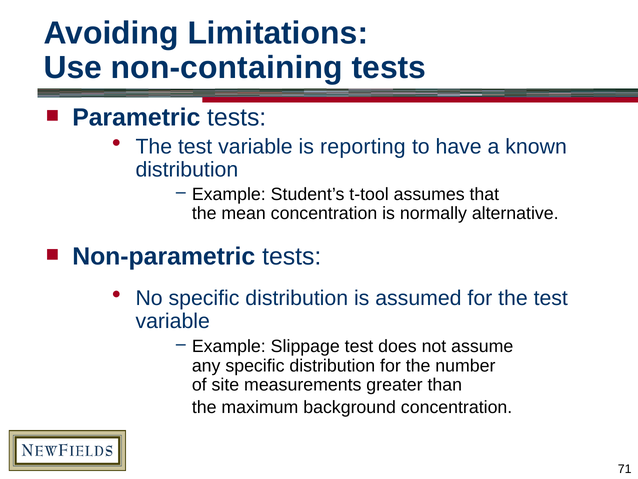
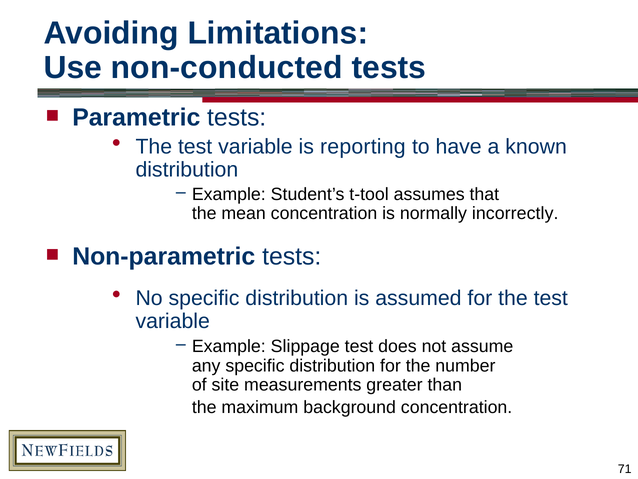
non-containing: non-containing -> non-conducted (227, 68)
alternative: alternative -> incorrectly (515, 213)
